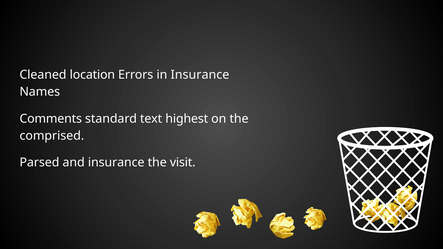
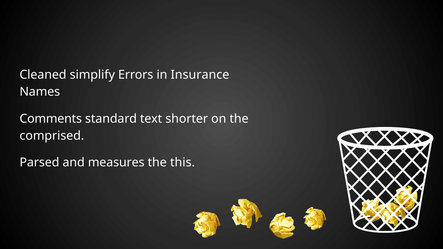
location: location -> simplify (92, 75)
highest: highest -> shorter (187, 119)
and insurance: insurance -> measures (116, 163)
visit: visit -> this (183, 163)
